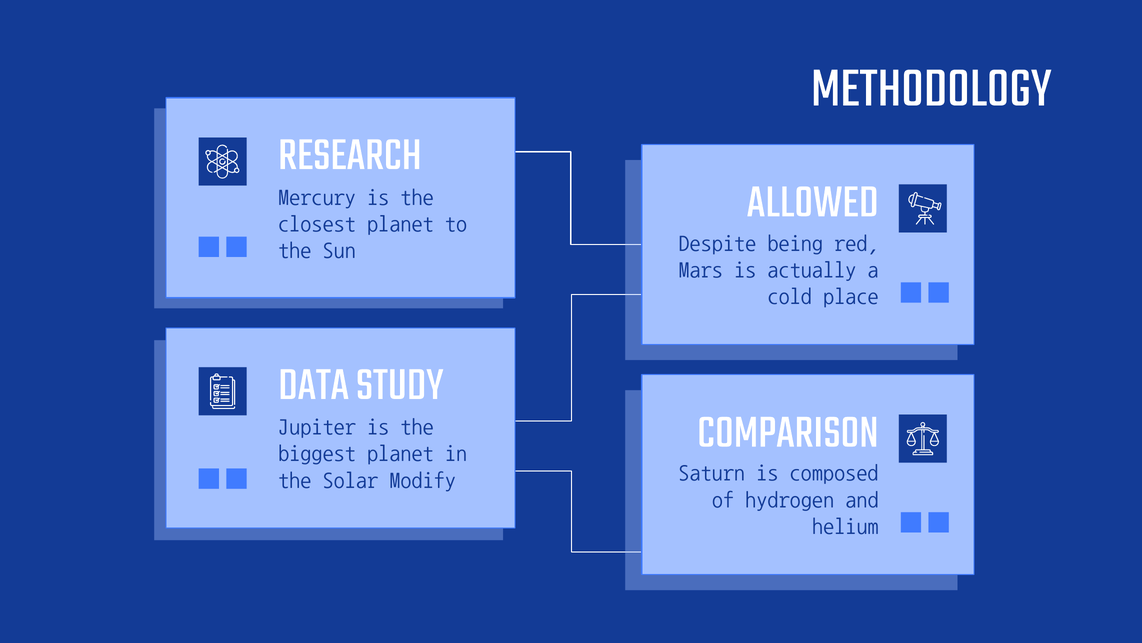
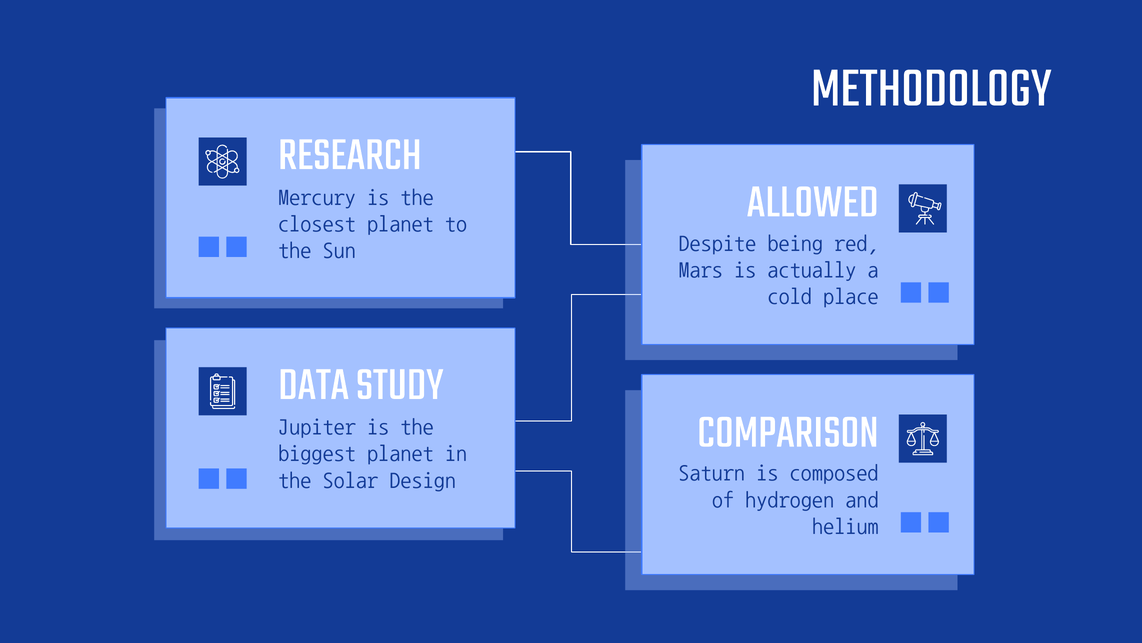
Modify: Modify -> Design (423, 479)
